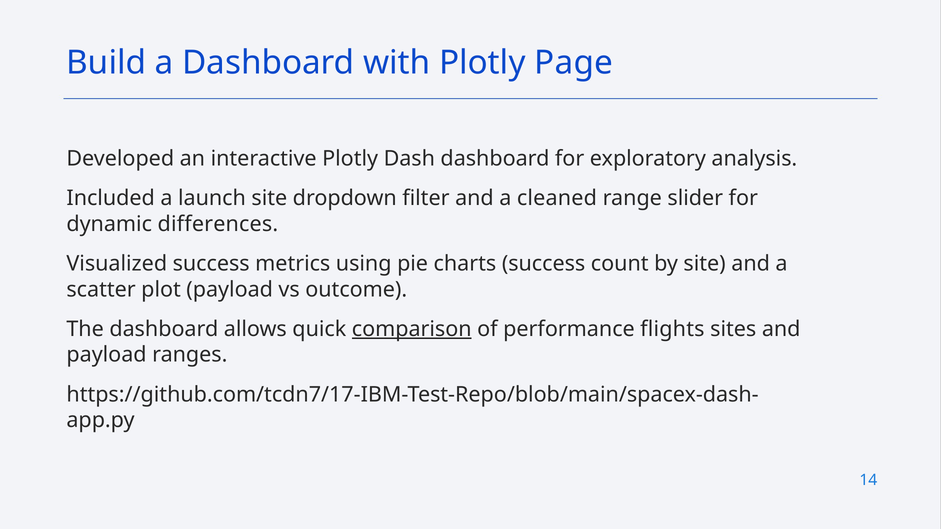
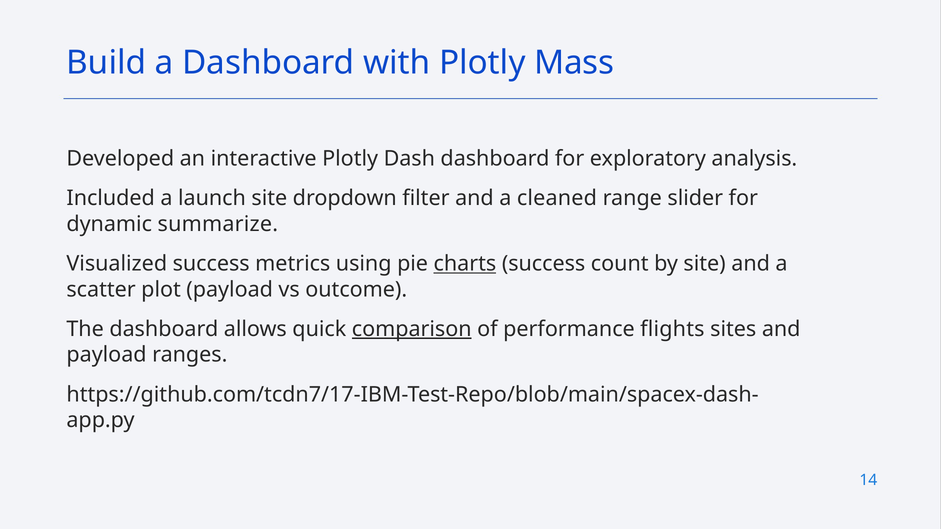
Page: Page -> Mass (574, 63)
differences: differences -> summarize (218, 224)
charts underline: none -> present (465, 264)
